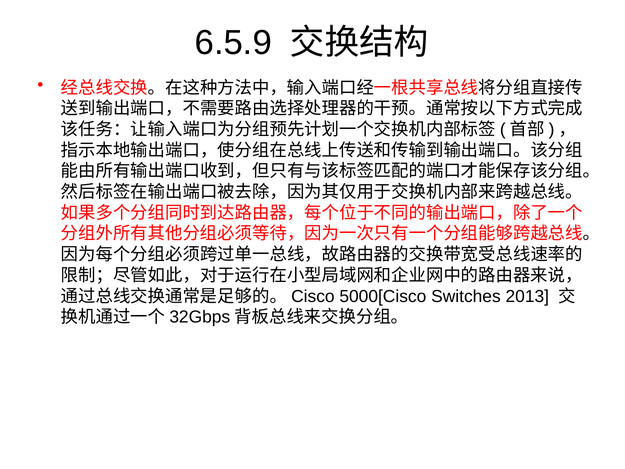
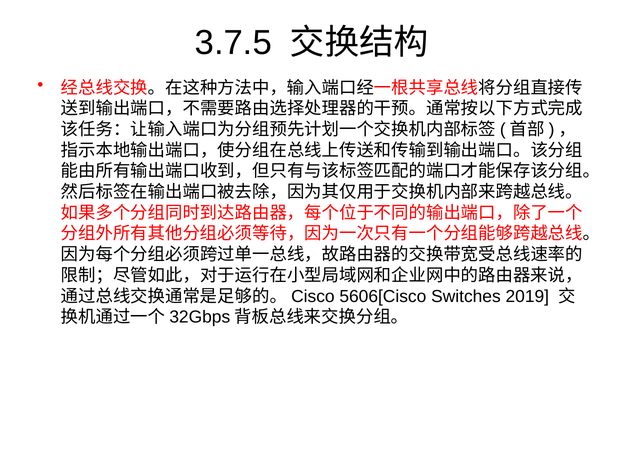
6.5.9: 6.5.9 -> 3.7.5 (233, 43)
5000[Cisco: 5000[Cisco -> 5606[Cisco (383, 296)
2013: 2013 -> 2019 (527, 296)
